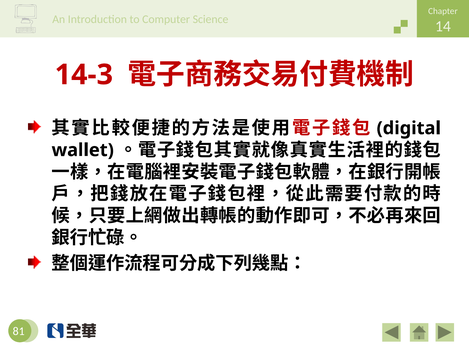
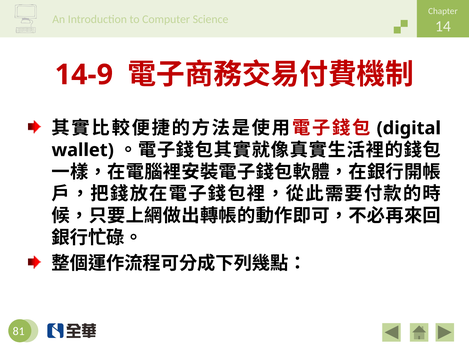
14-3: 14-3 -> 14-9 (84, 75)
